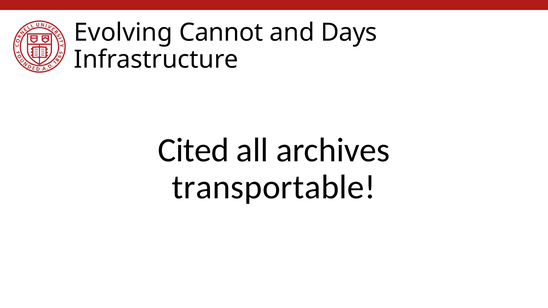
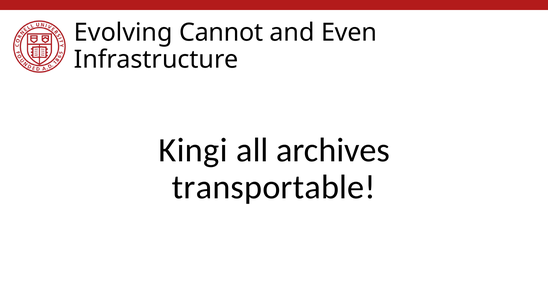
Days: Days -> Even (349, 32)
Cited: Cited -> Kingi (193, 150)
